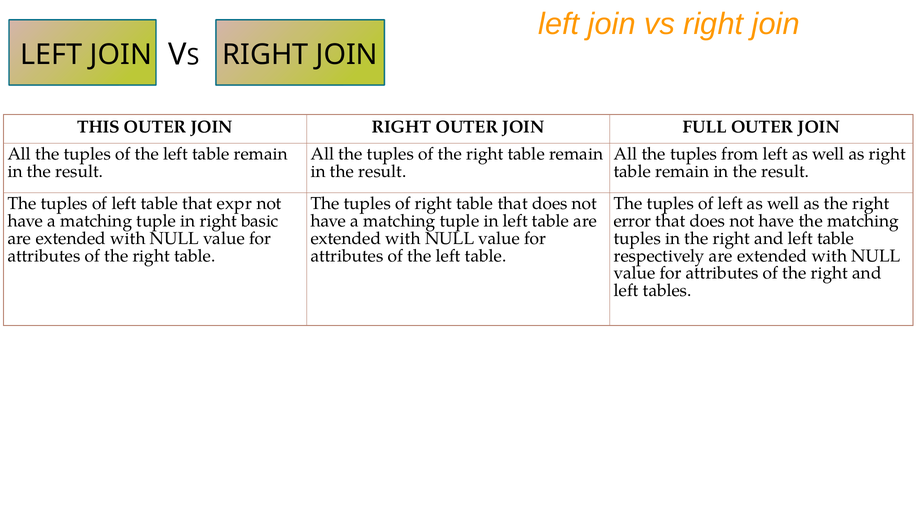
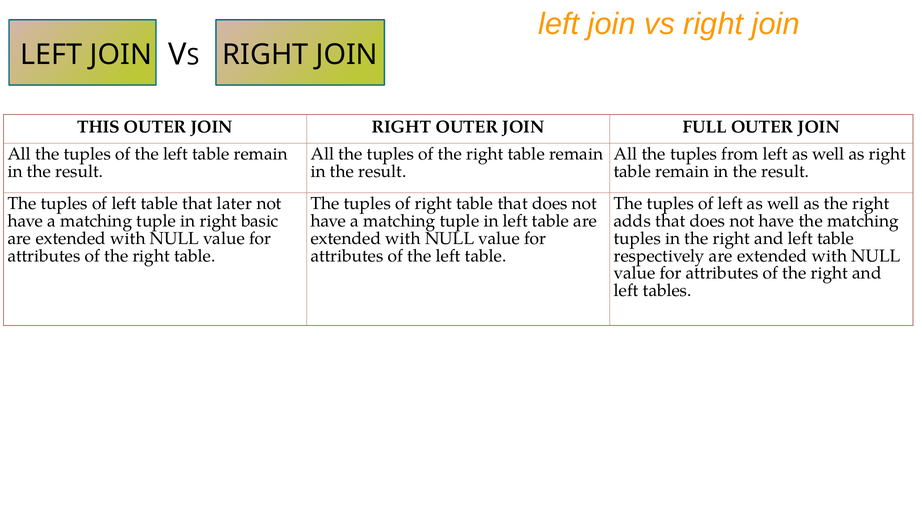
expr: expr -> later (234, 203)
error: error -> adds (632, 221)
